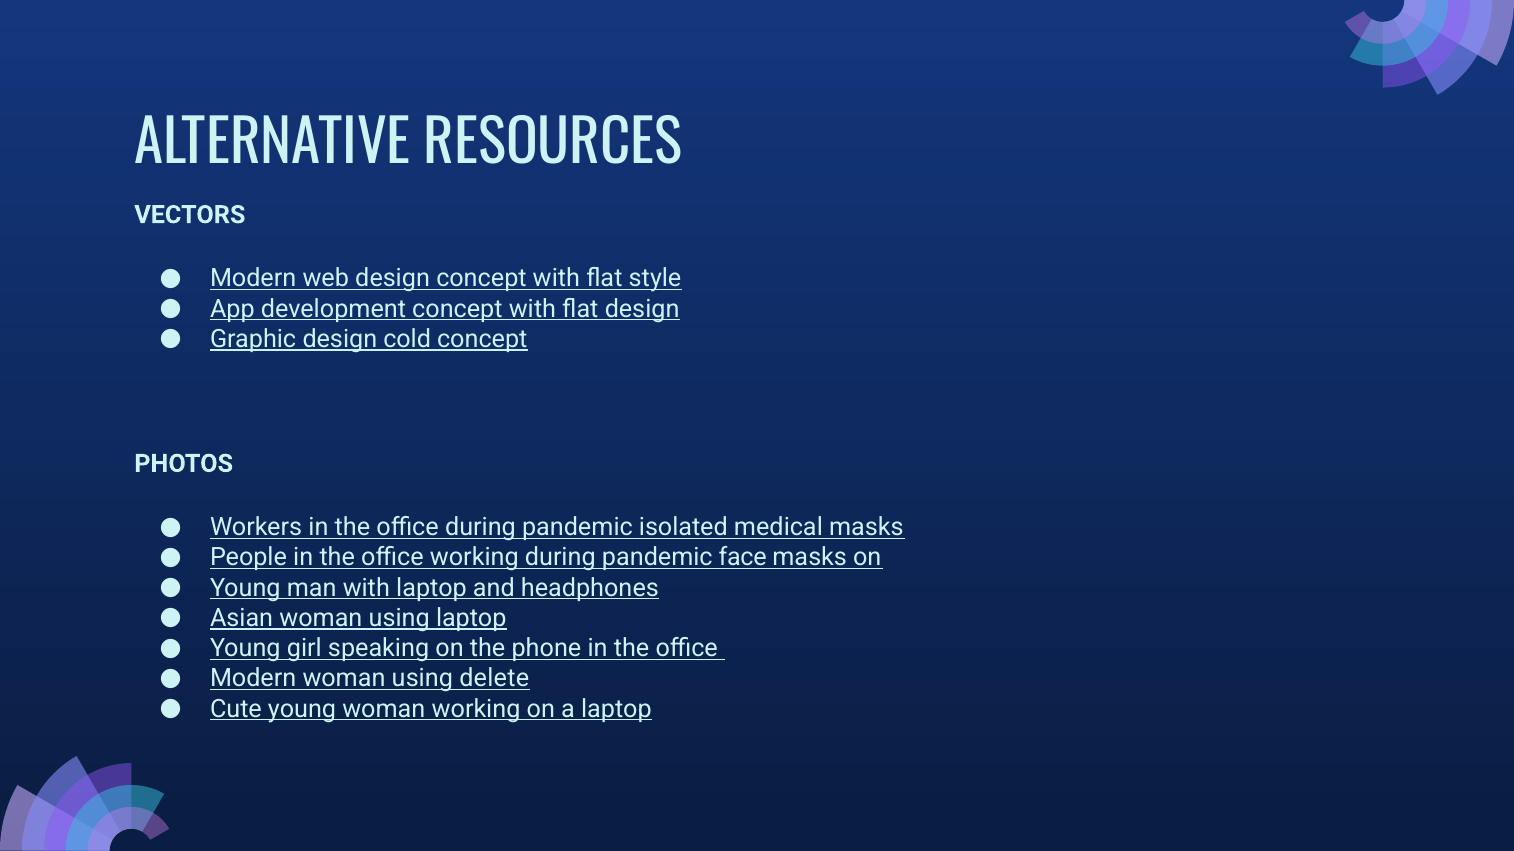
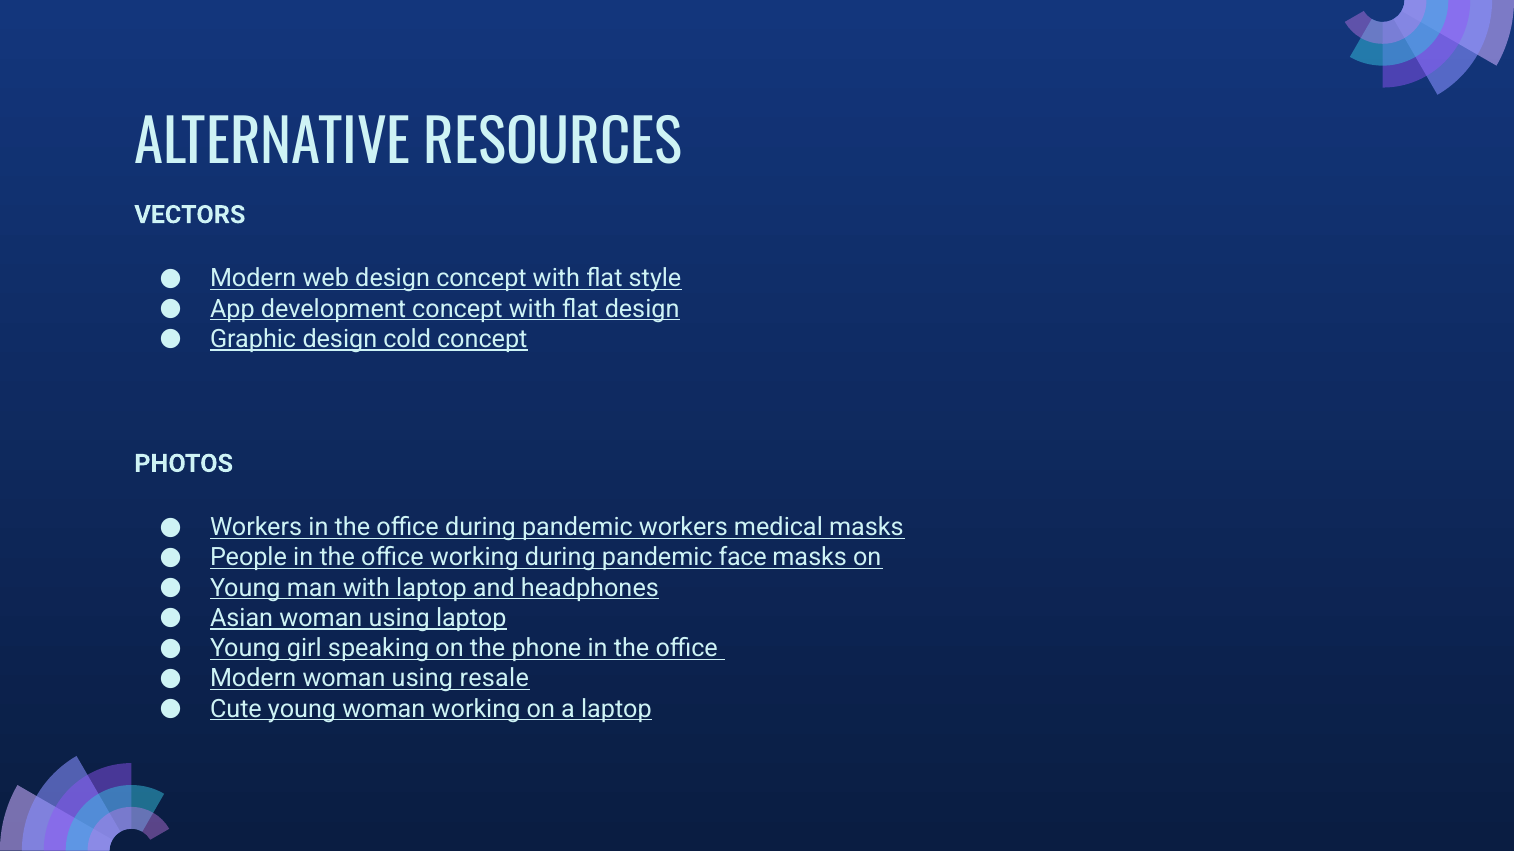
pandemic isolated: isolated -> workers (683, 528)
delete: delete -> resale (494, 679)
